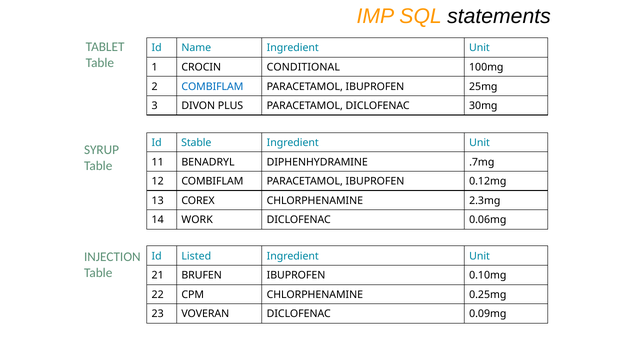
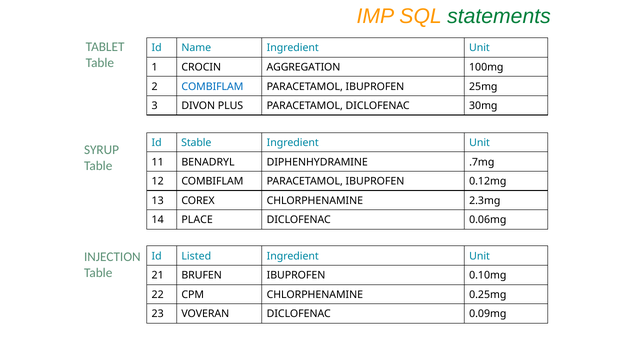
statements colour: black -> green (499, 17)
CONDITIONAL: CONDITIONAL -> AGGREGATION (303, 67)
WORK: WORK -> PLACE (197, 220)
